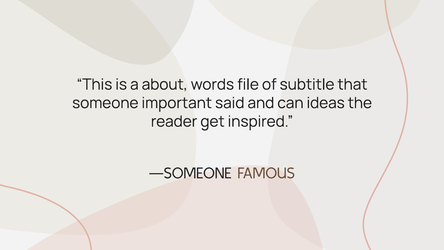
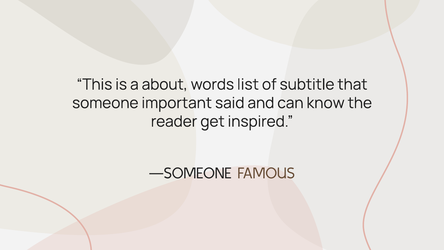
file: file -> list (248, 84)
ideas: ideas -> know (326, 103)
